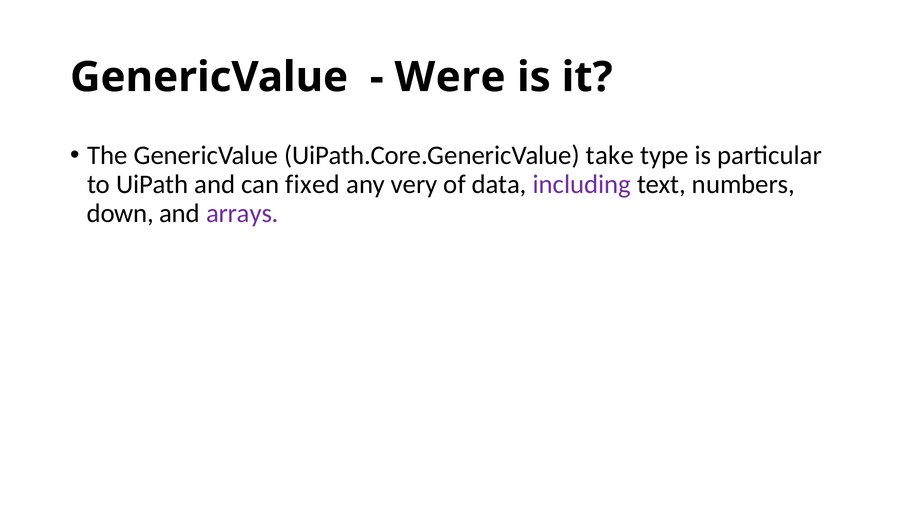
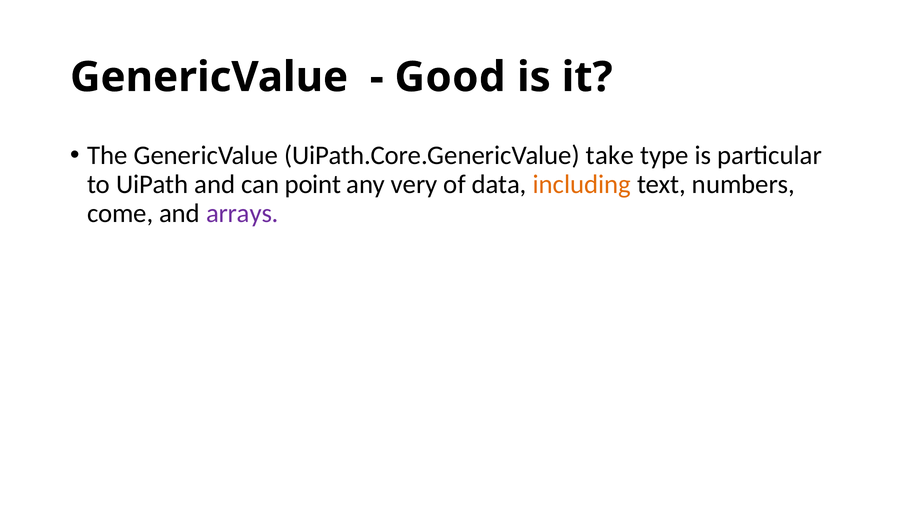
Were: Were -> Good (450, 77)
fixed: fixed -> point (313, 184)
including colour: purple -> orange (582, 184)
down: down -> come (120, 213)
